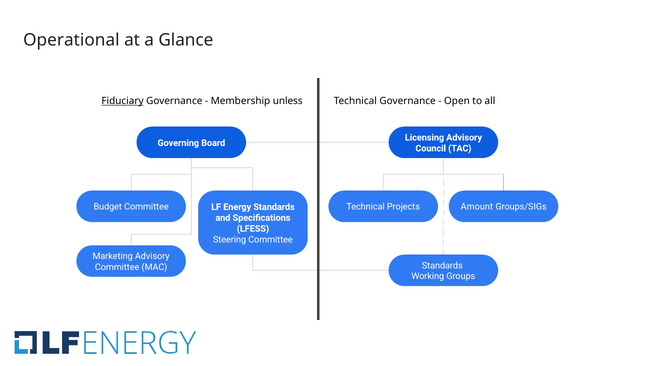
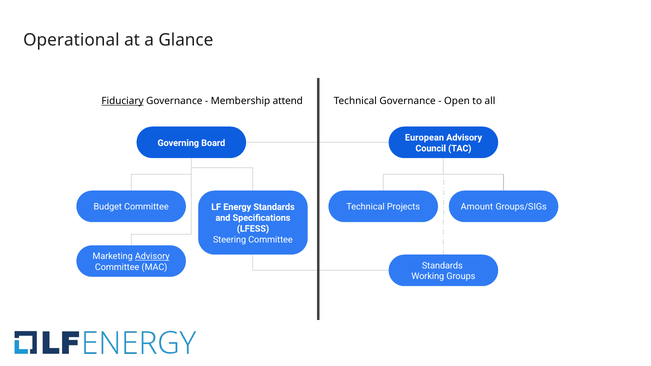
unless: unless -> attend (288, 101)
Licensing: Licensing -> European (424, 138)
Advisory underline: none -> present (152, 256)
